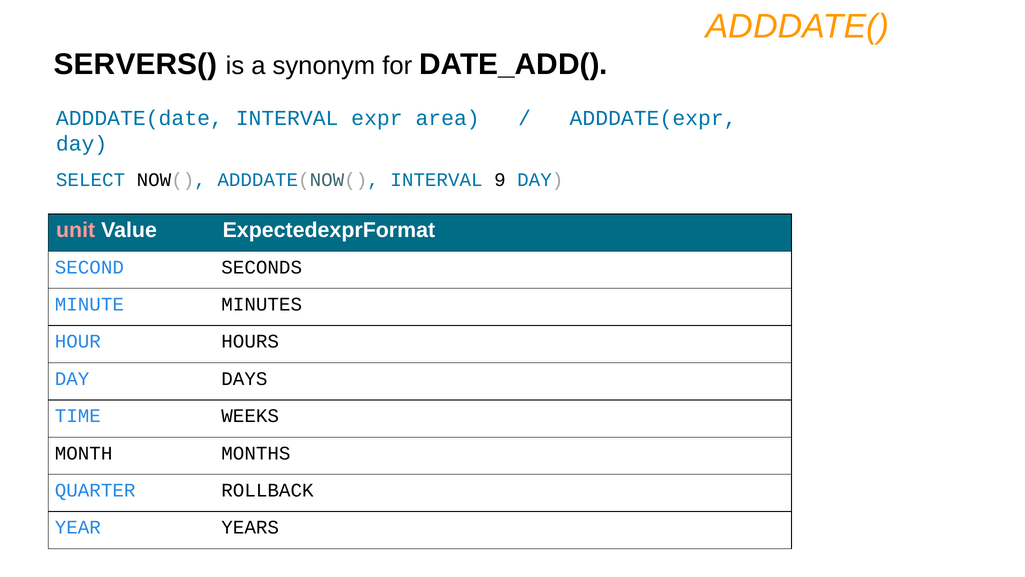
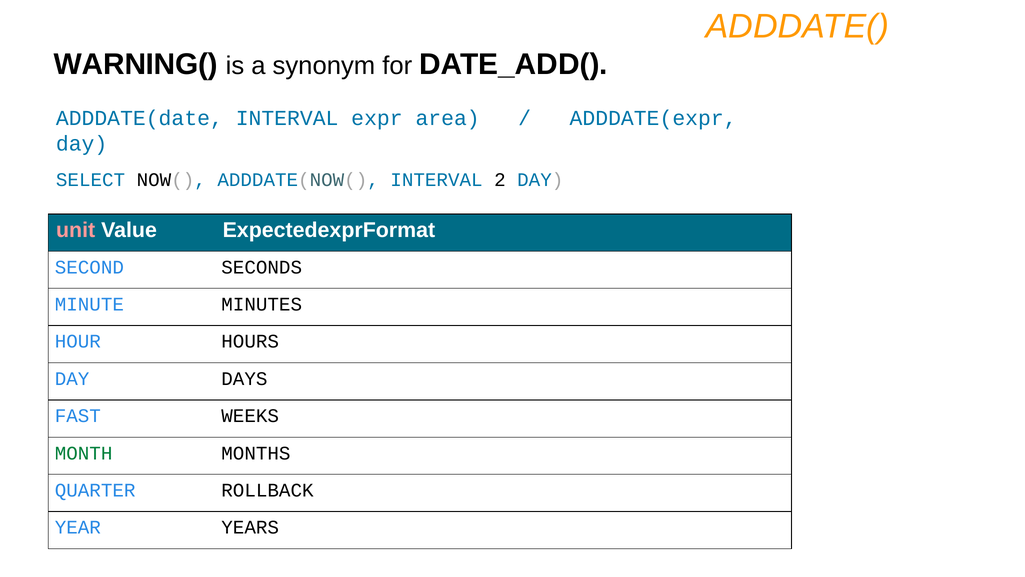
SERVERS(: SERVERS( -> WARNING( (136, 64)
9: 9 -> 2 (500, 180)
TIME: TIME -> FAST (78, 416)
MONTH colour: black -> green (84, 453)
